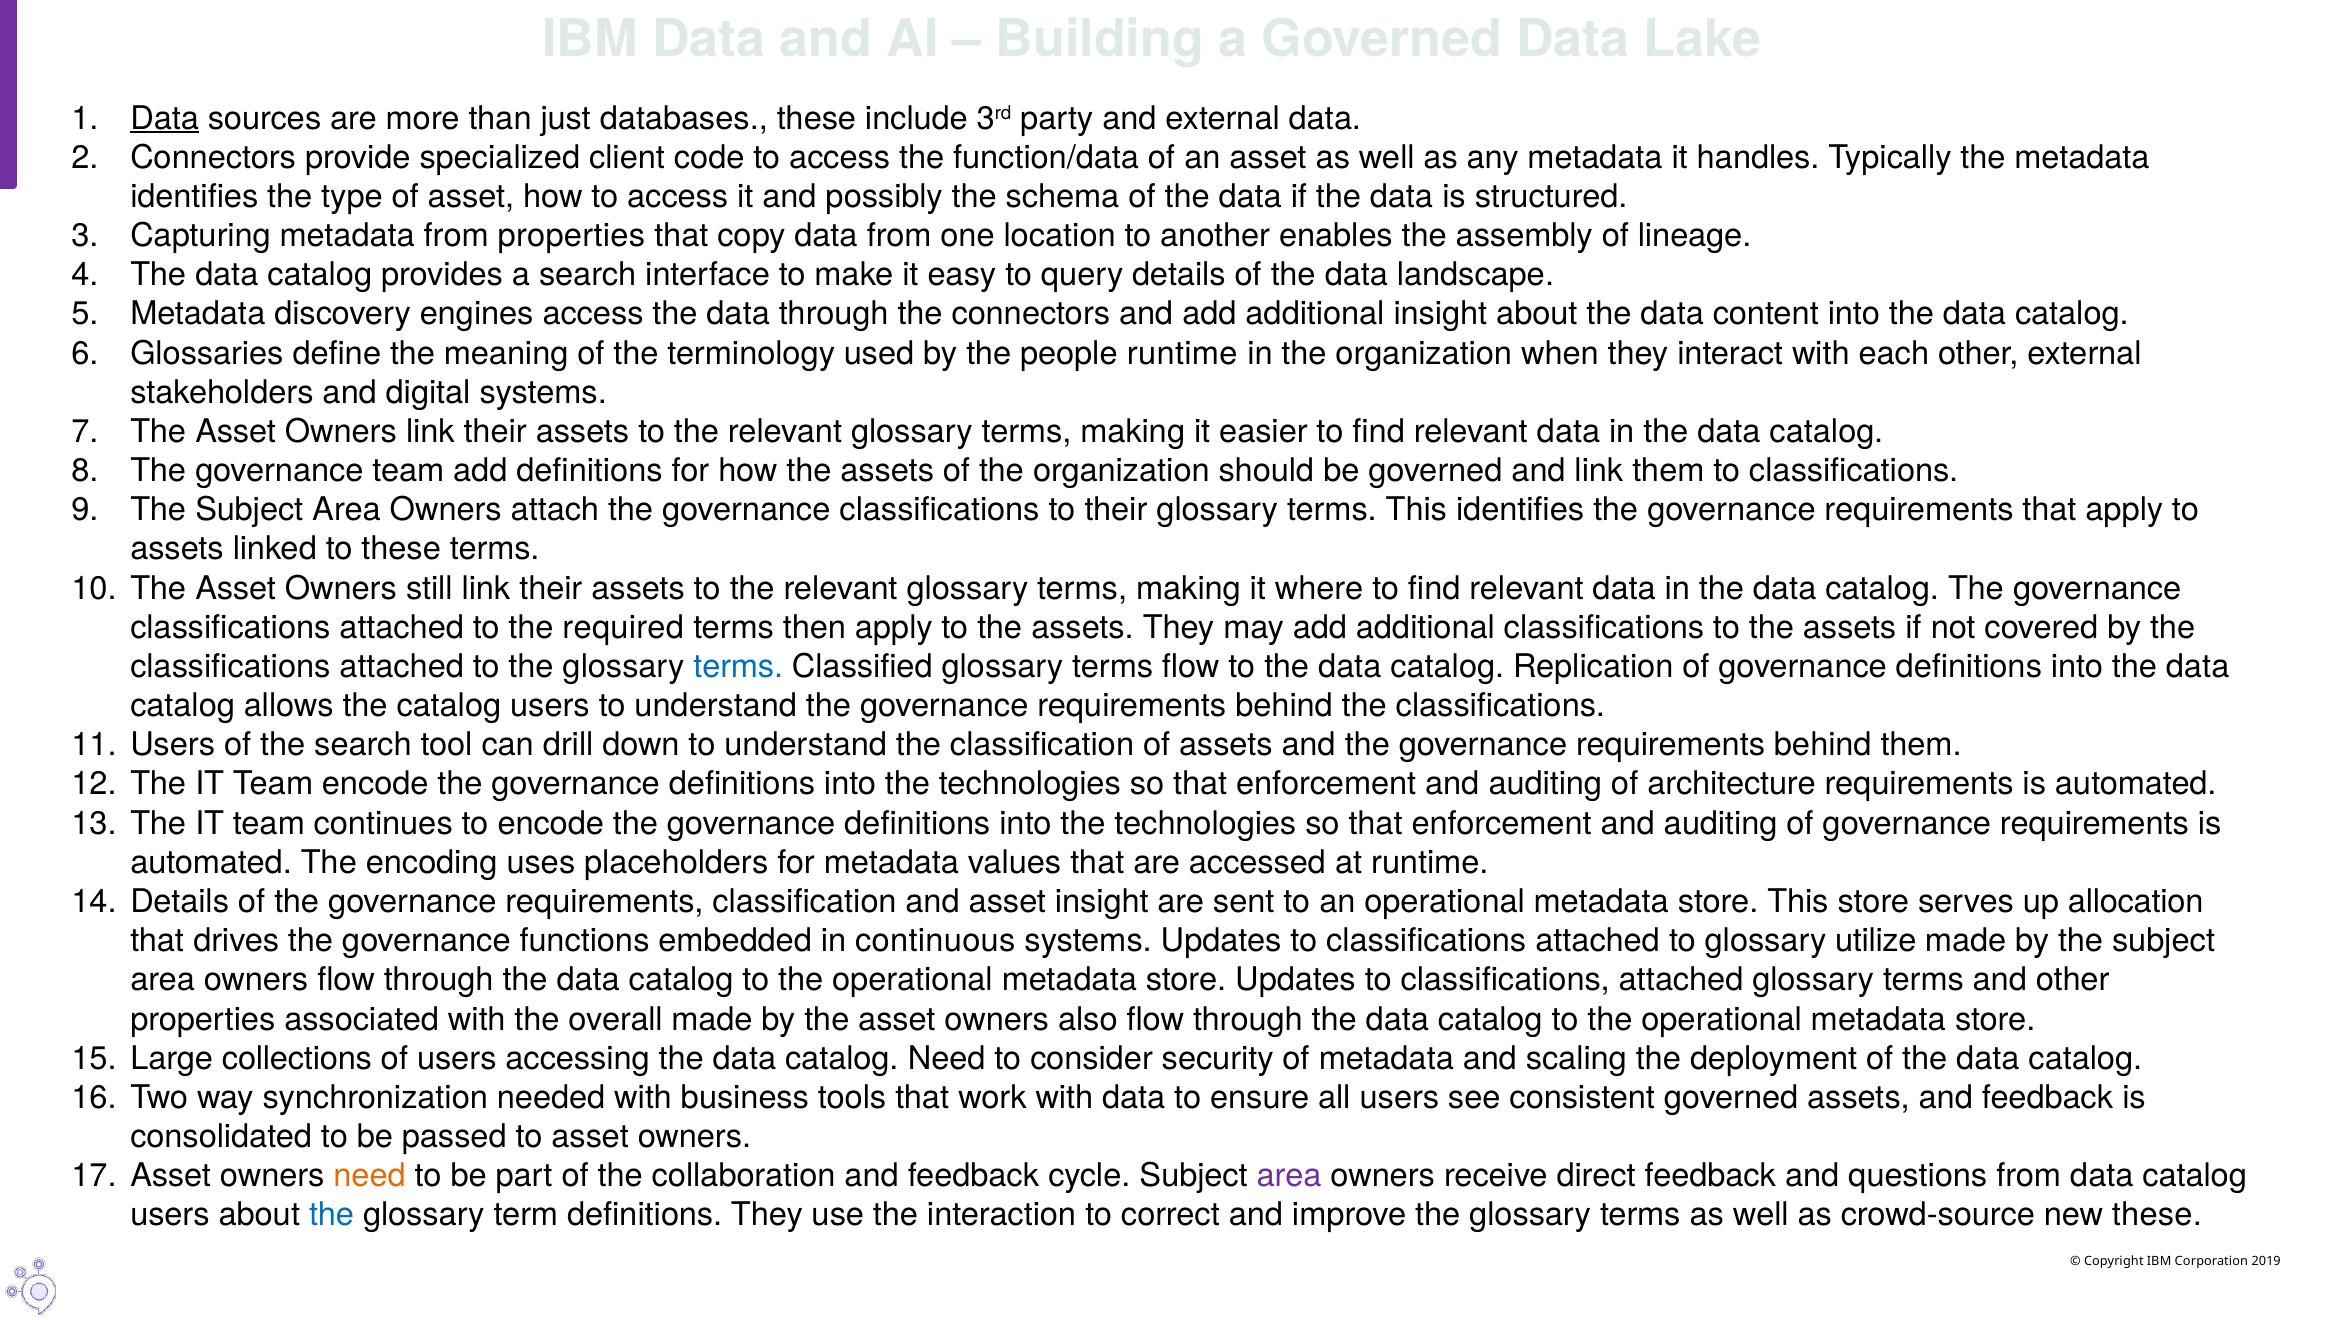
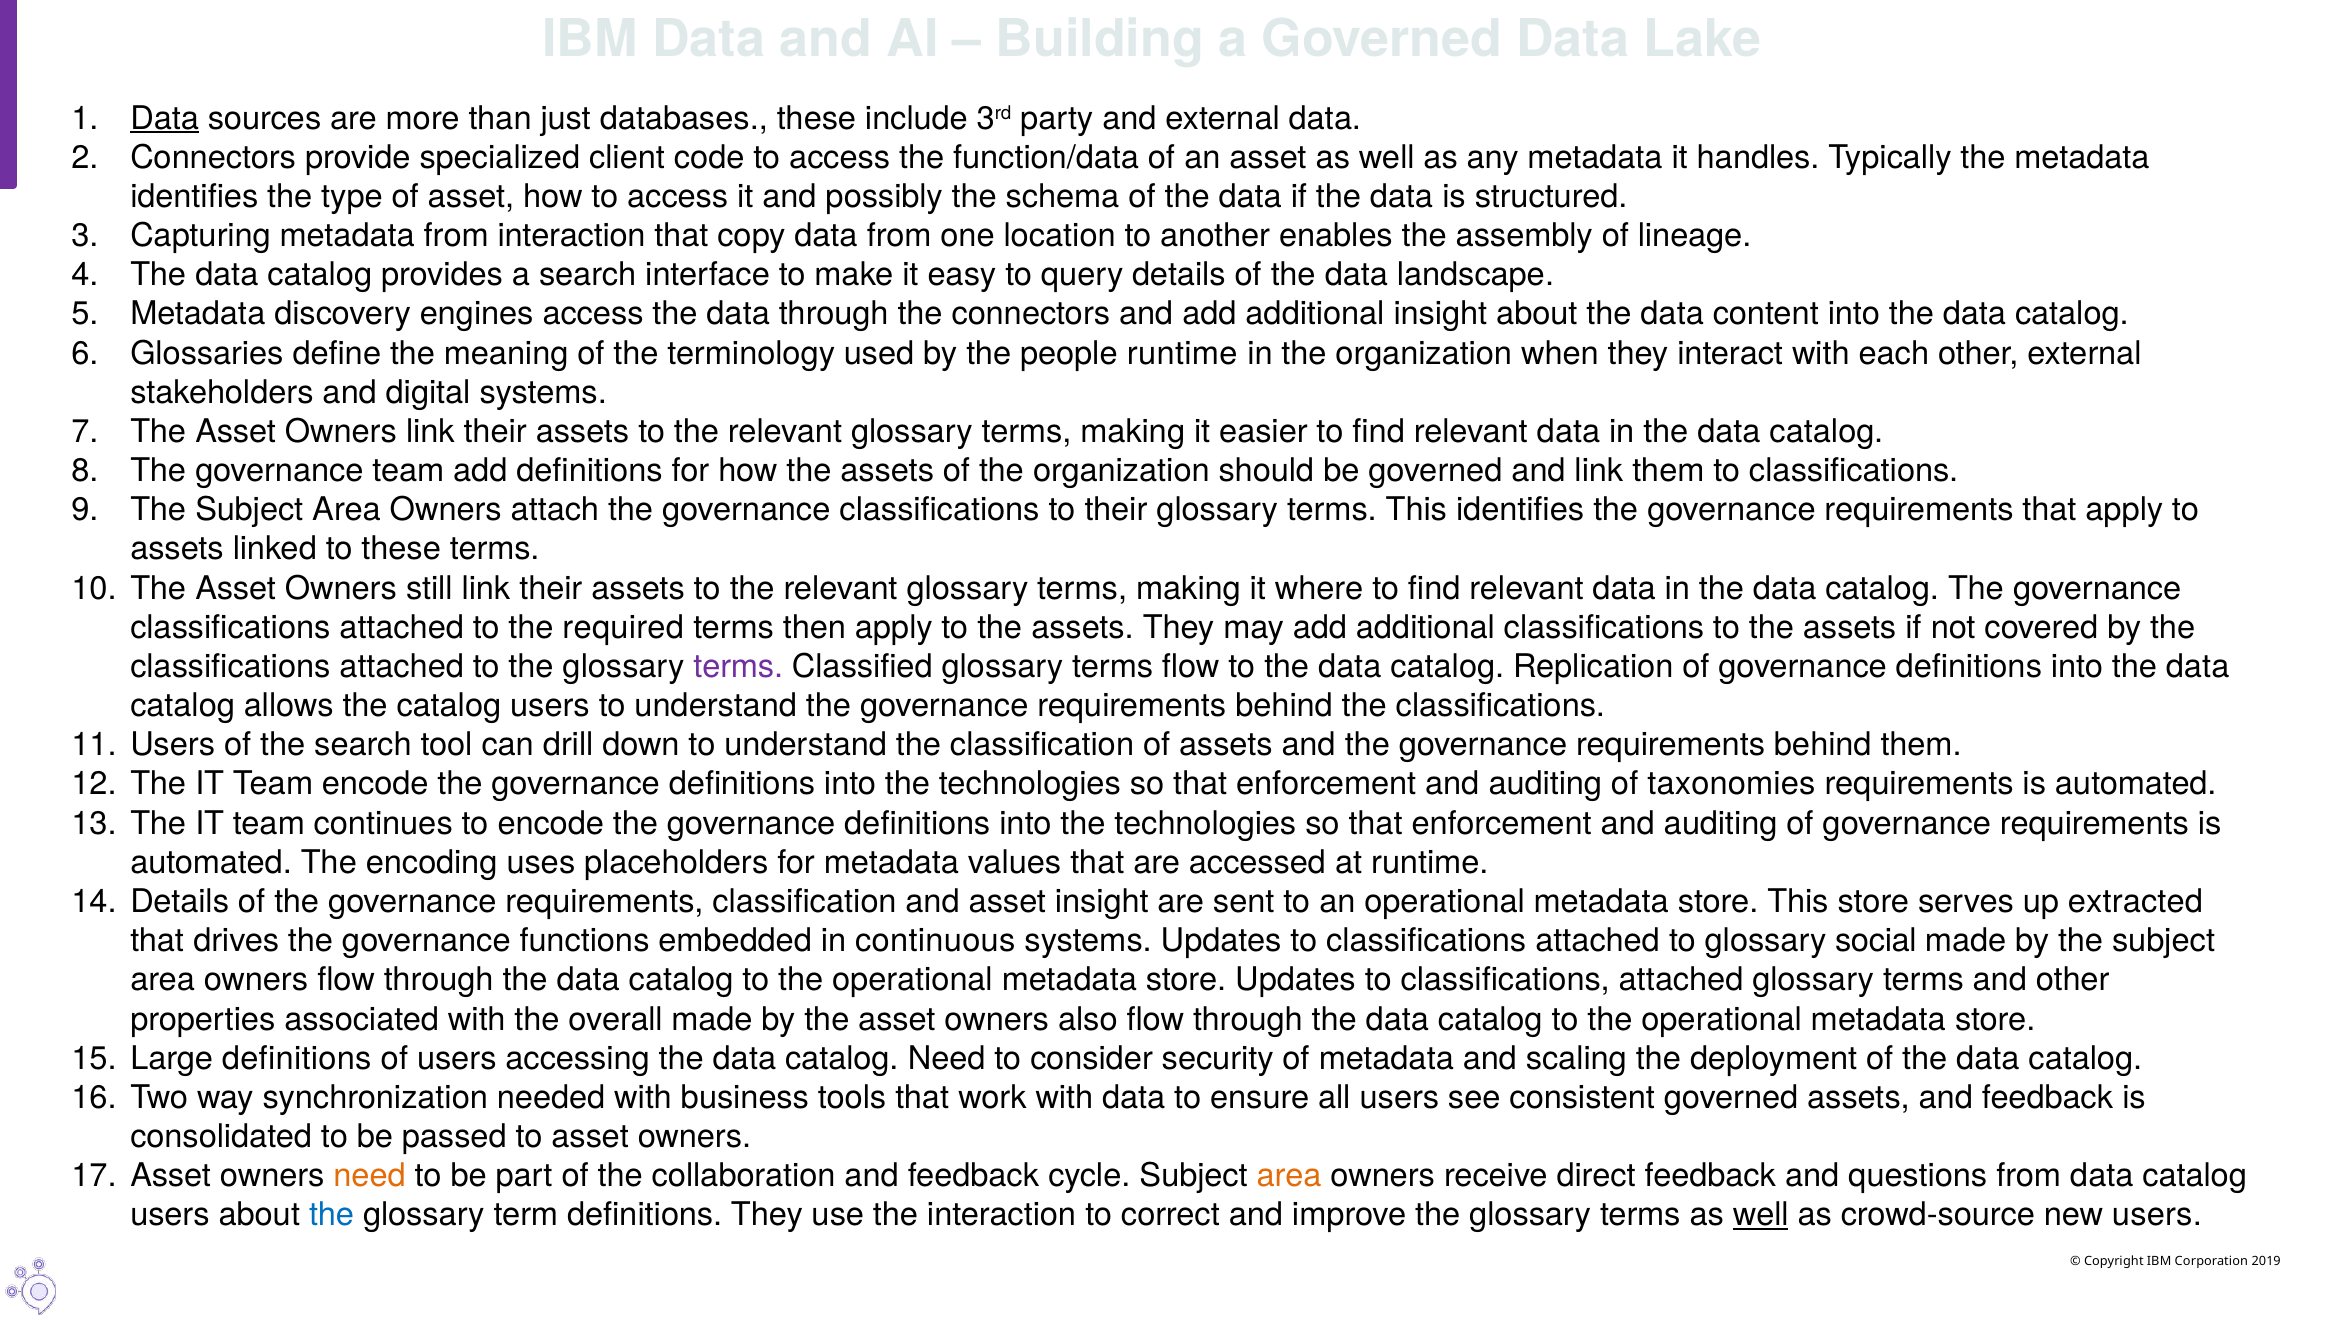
from properties: properties -> interaction (572, 236)
terms colour: blue -> purple (738, 667)
architecture: architecture -> taxonomies (1731, 784)
allocation: allocation -> extracted (2136, 902)
utilize: utilize -> social (1876, 941)
Large collections: collections -> definitions (297, 1058)
area colour: purple -> orange (1289, 1176)
well underline: none -> present (1761, 1215)
new these: these -> users (2157, 1215)
